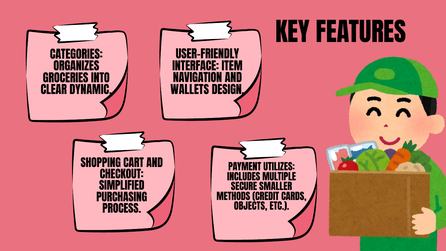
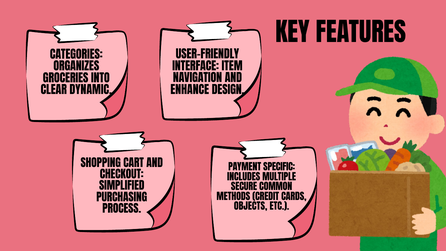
WALLETS: WALLETS -> ENHANCE (190, 90)
UTILIZES: UTILIZES -> SPECIFIC (279, 167)
SMALLER: SMALLER -> COMMON (276, 187)
